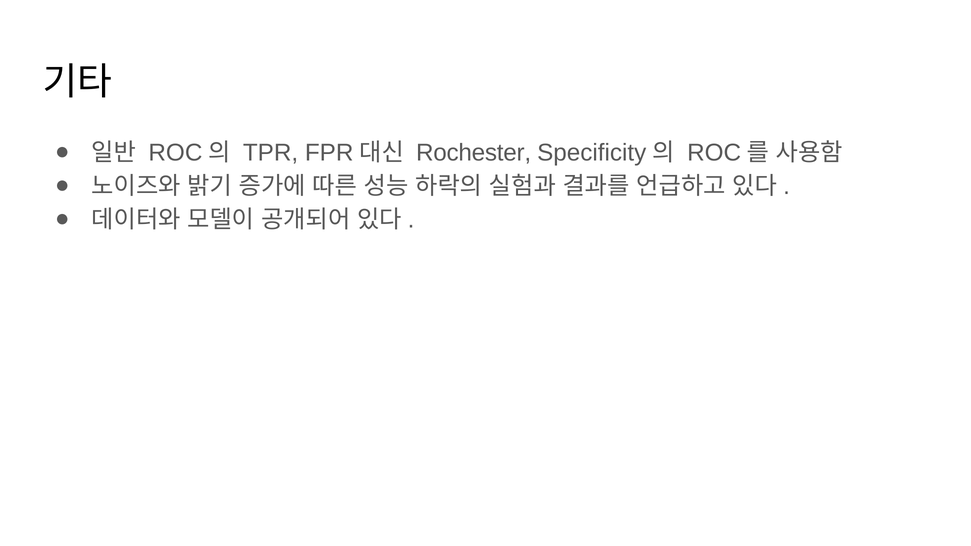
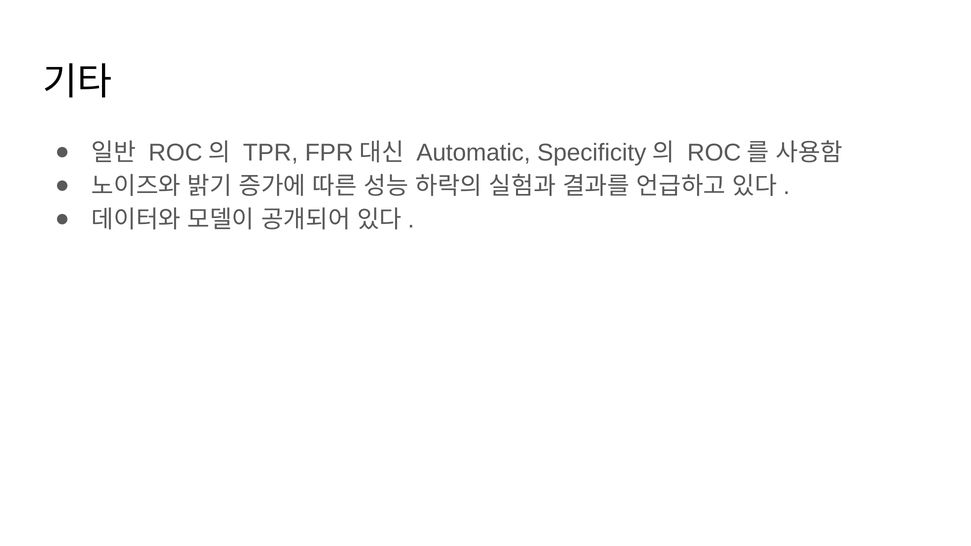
Rochester: Rochester -> Automatic (473, 153)
